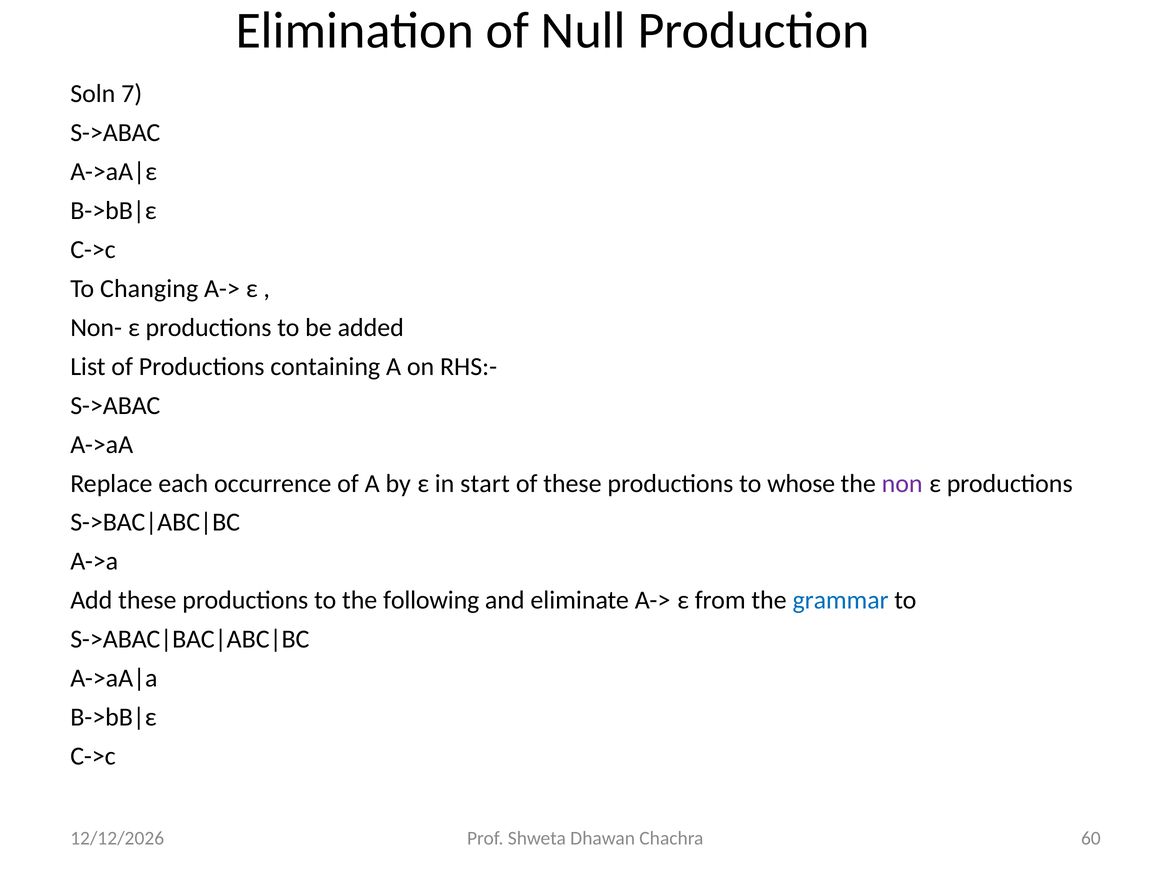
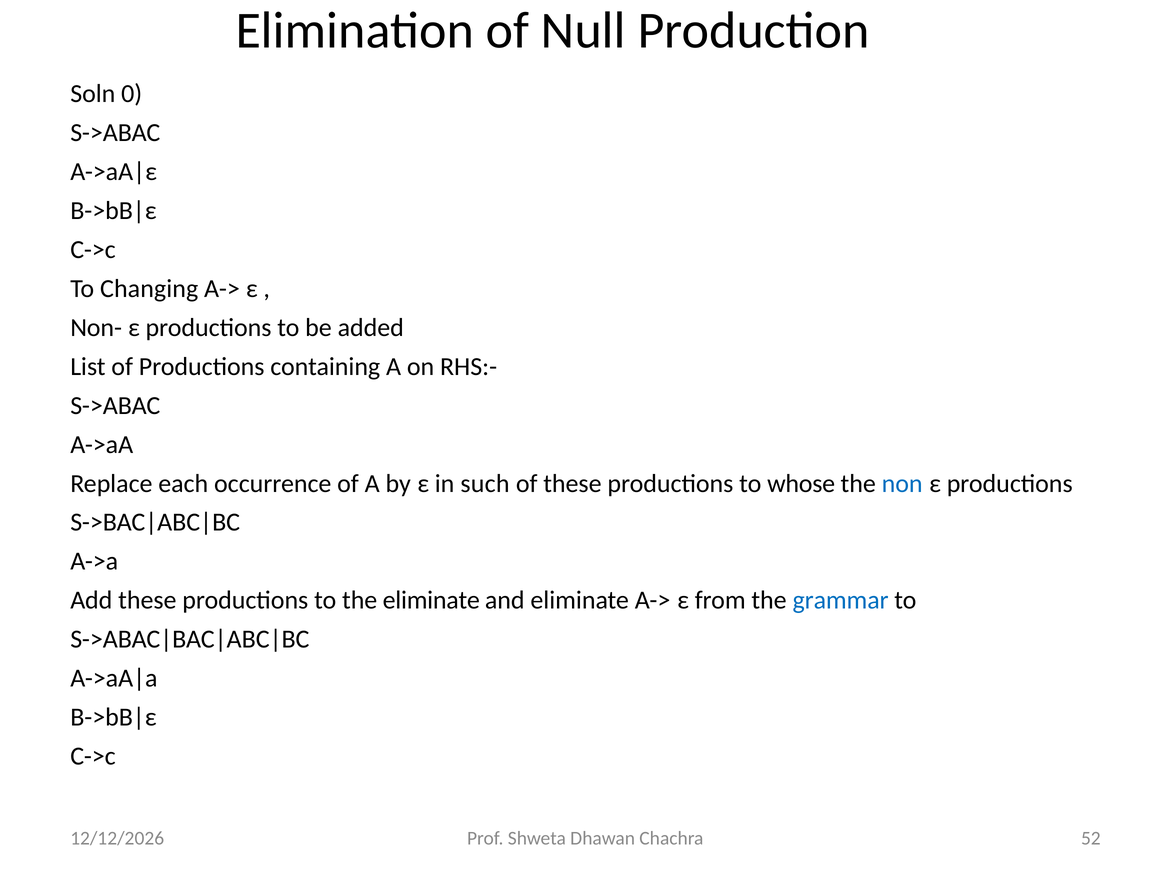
7: 7 -> 0 (132, 94)
start: start -> such (485, 484)
non colour: purple -> blue (902, 484)
the following: following -> eliminate (431, 601)
60: 60 -> 52 (1091, 839)
